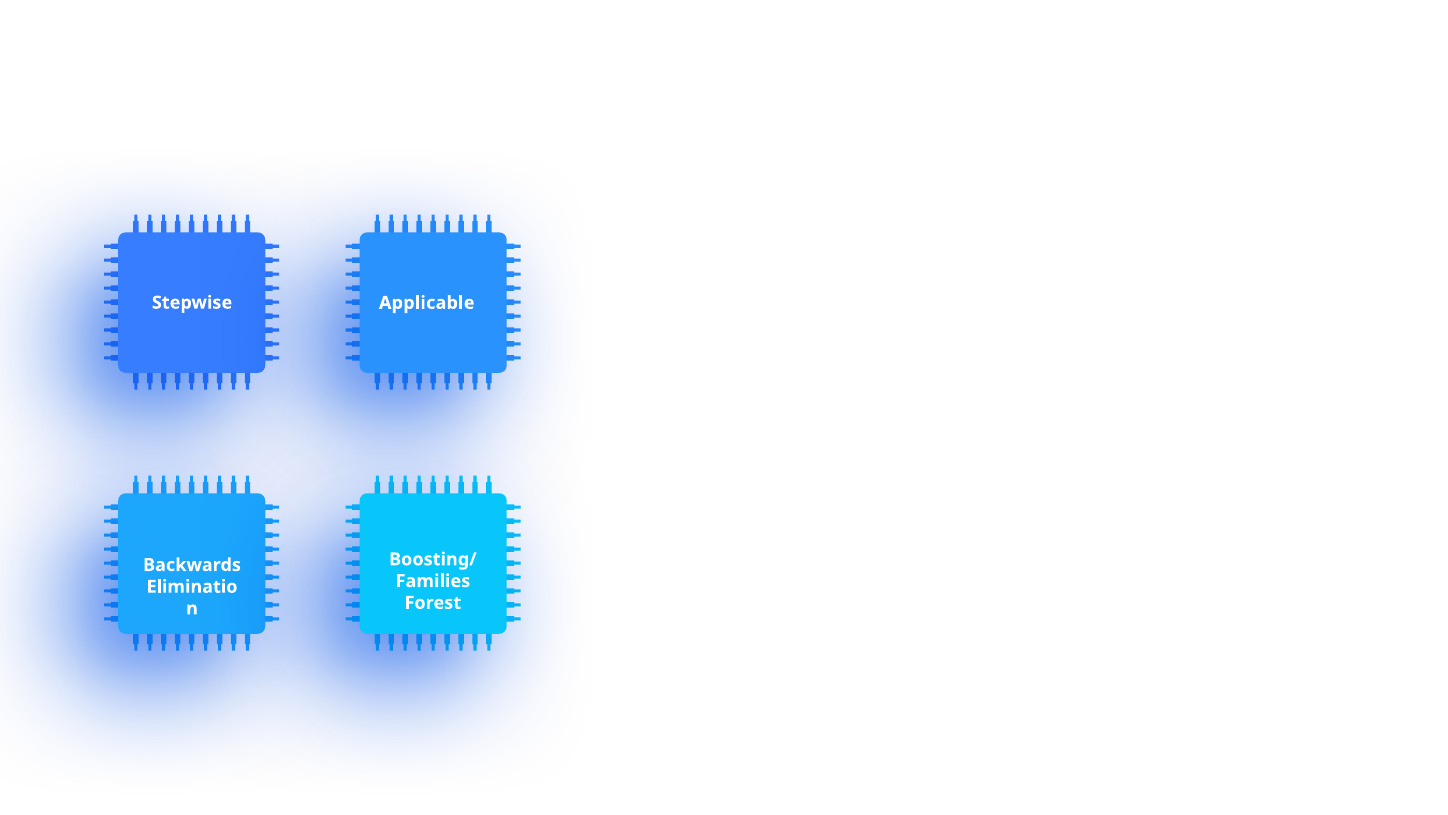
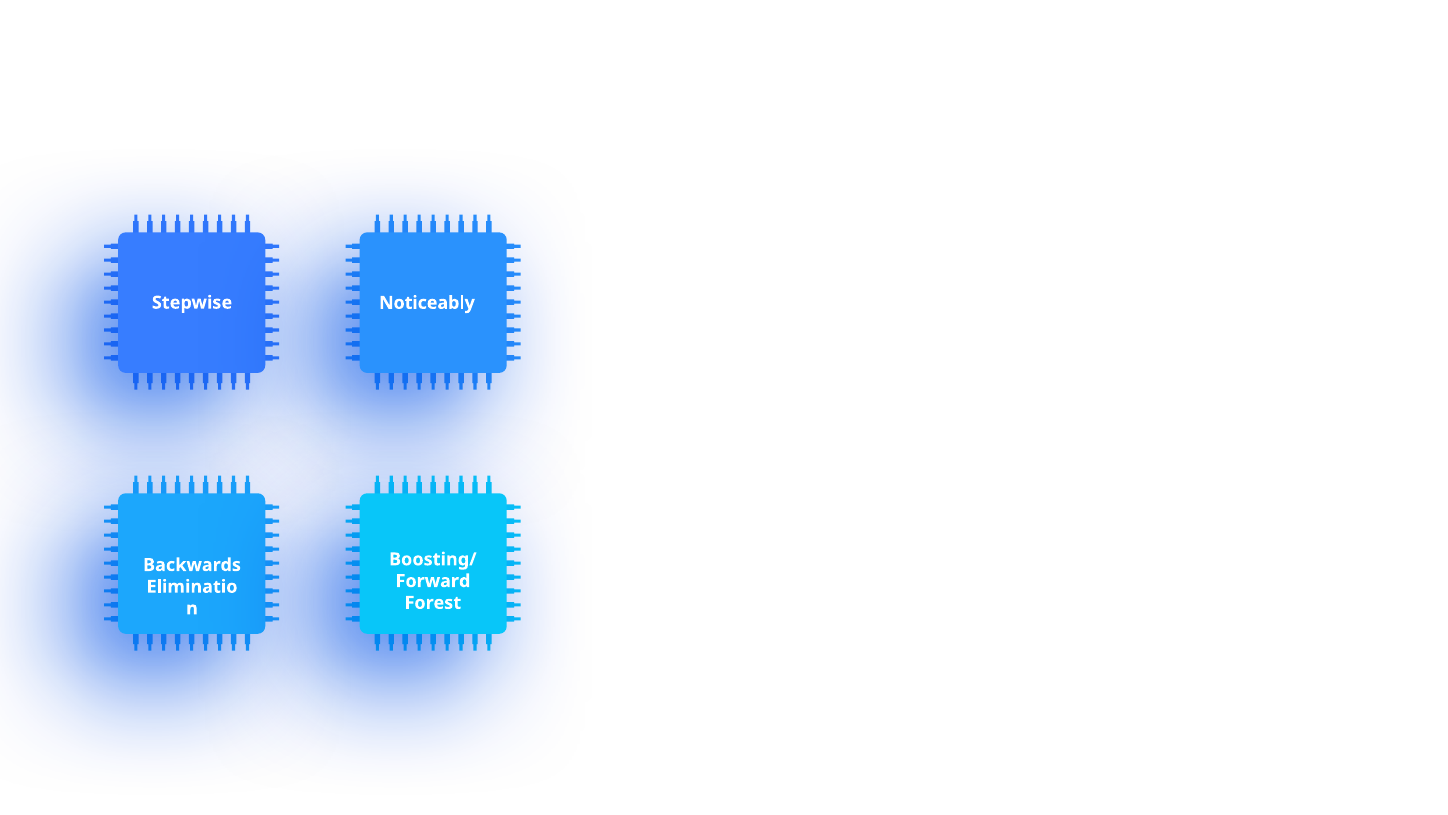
Stepwise Applicable: Applicable -> Noticeably (427, 303)
Families: Families -> Forward (433, 581)
